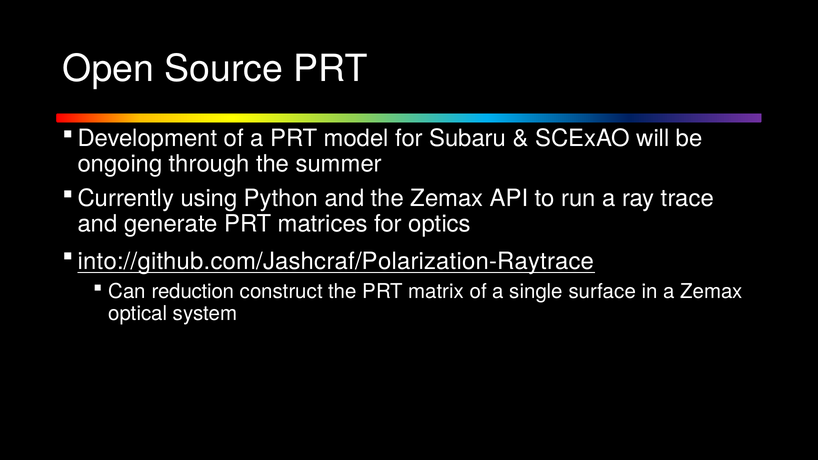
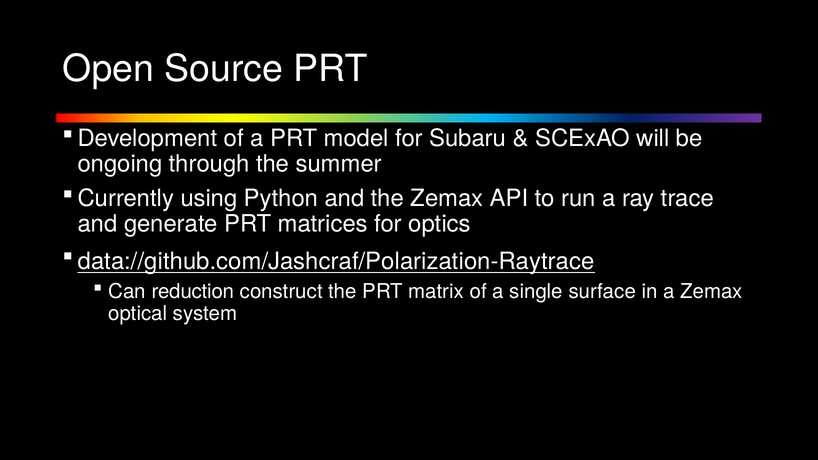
into://github.com/Jashcraf/Polarization-Raytrace: into://github.com/Jashcraf/Polarization-Raytrace -> data://github.com/Jashcraf/Polarization-Raytrace (336, 262)
